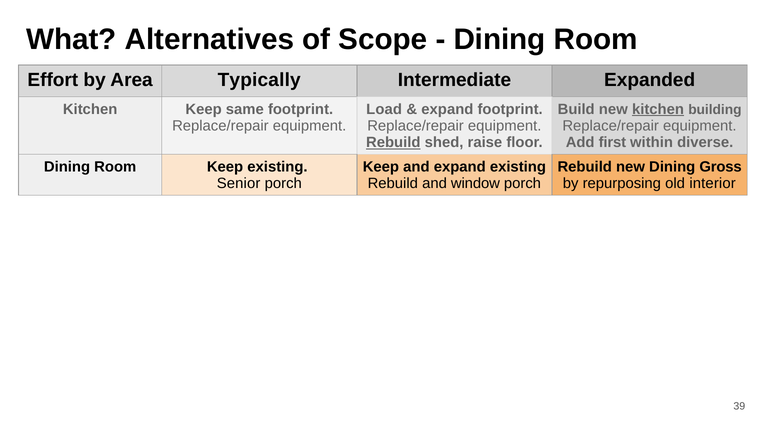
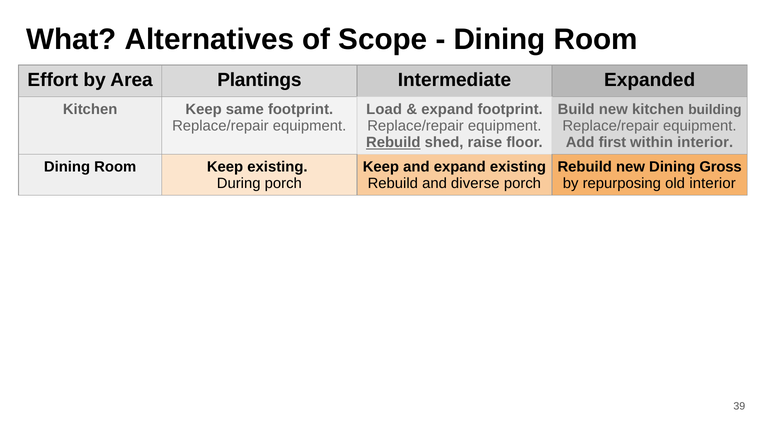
Typically: Typically -> Plantings (259, 80)
kitchen underline: present -> none (658, 109)
within diverse: diverse -> interior (705, 143)
Senior: Senior -> During (239, 184)
window: window -> diverse (475, 184)
